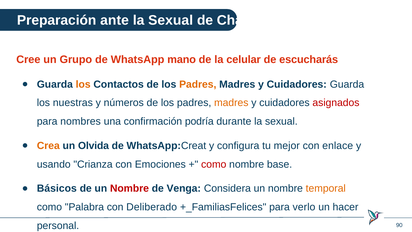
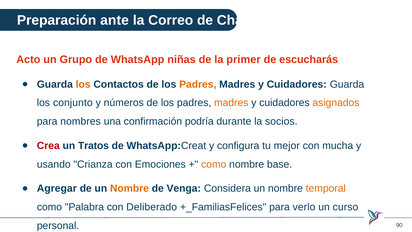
Sexual: Sexual -> Correo (171, 20)
Cree: Cree -> Acto (28, 60)
mano: mano -> niñas (182, 60)
celular: celular -> primer (243, 60)
nuestras: nuestras -> conjunto (73, 103)
asignados colour: red -> orange (336, 103)
durante la sexual: sexual -> socios (281, 121)
Crea colour: orange -> red (48, 146)
Olvida: Olvida -> Tratos (93, 146)
enlace: enlace -> mucha (338, 146)
como colour: red -> orange (214, 164)
Básicos: Básicos -> Agregar (57, 188)
Nombre colour: red -> orange (129, 188)
hacer: hacer -> curso (345, 207)
